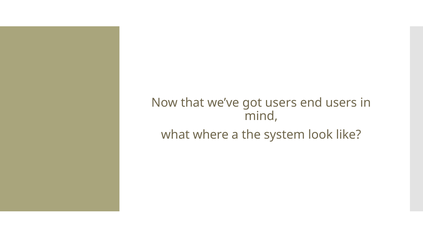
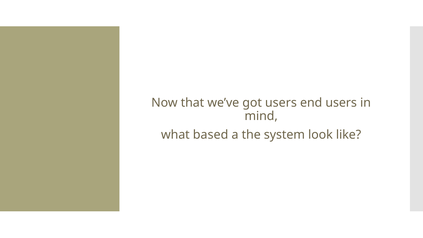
where: where -> based (211, 135)
